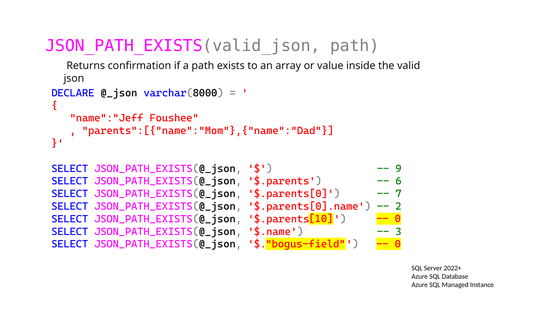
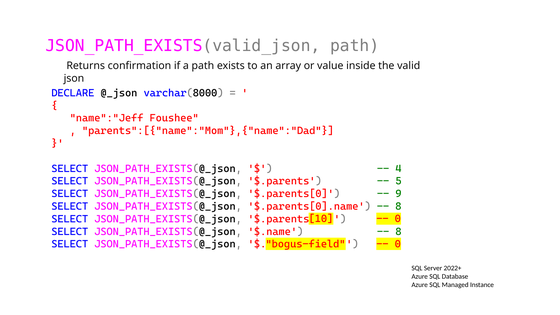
9: 9 -> 4 (398, 169)
6: 6 -> 5 (398, 181)
7: 7 -> 9 (398, 194)
2: 2 -> 8 (398, 206)
3: 3 -> 8 (398, 232)
